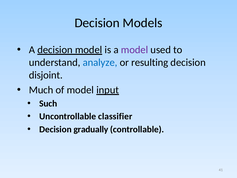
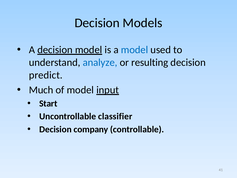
model colour: purple -> blue (135, 50)
disjoint: disjoint -> predict (46, 75)
Such: Such -> Start (48, 103)
gradually: gradually -> company (91, 129)
